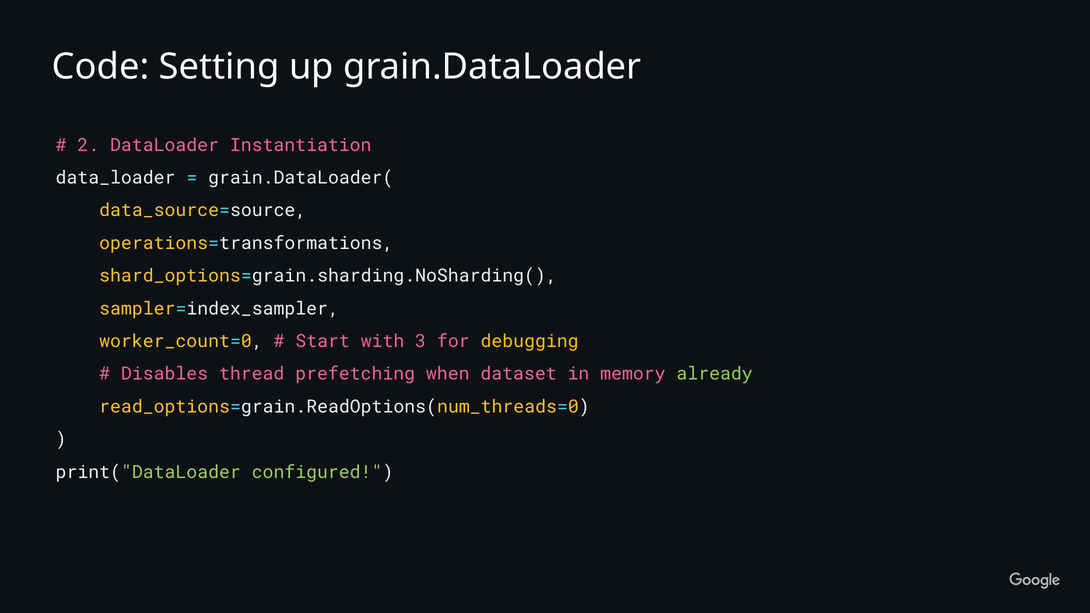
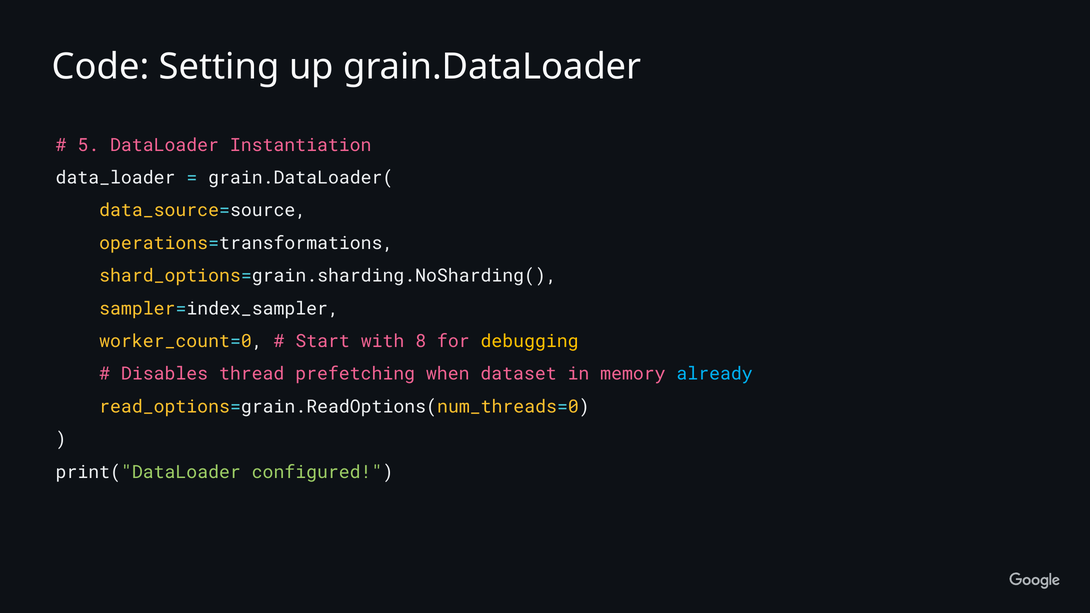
2: 2 -> 5 (88, 145)
3: 3 -> 8 (421, 341)
already colour: light green -> light blue (715, 374)
